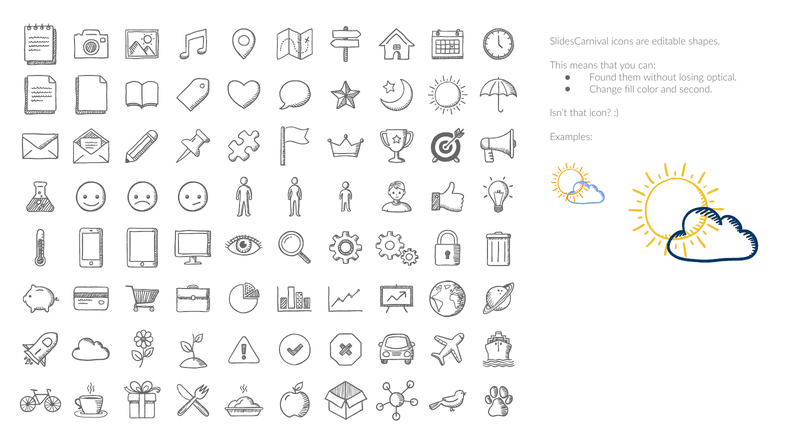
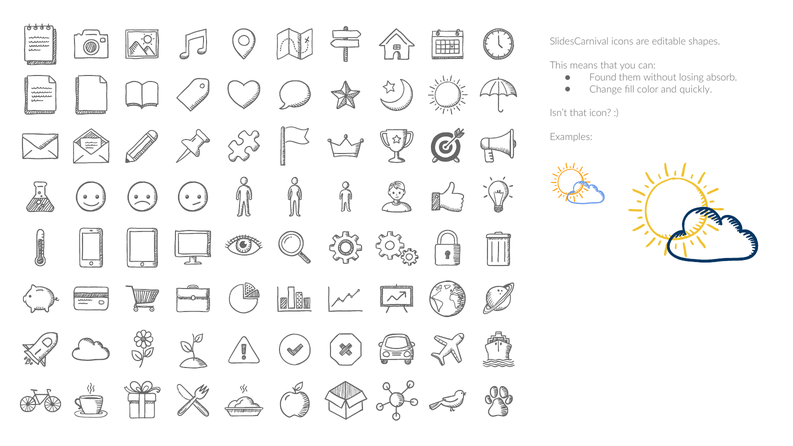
optical: optical -> absorb (722, 77)
second: second -> quickly (696, 89)
